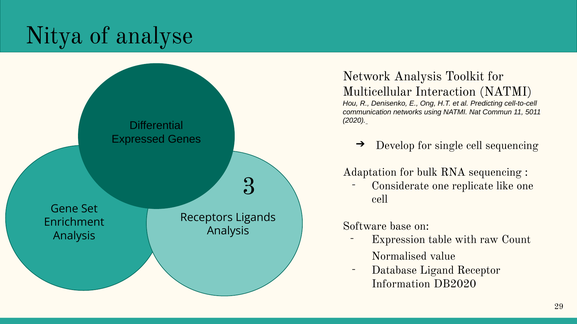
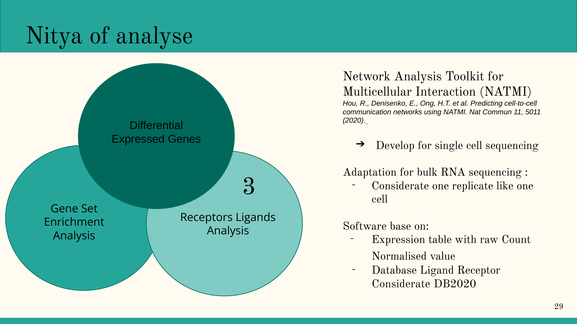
Information: Information -> Considerate (401, 284)
